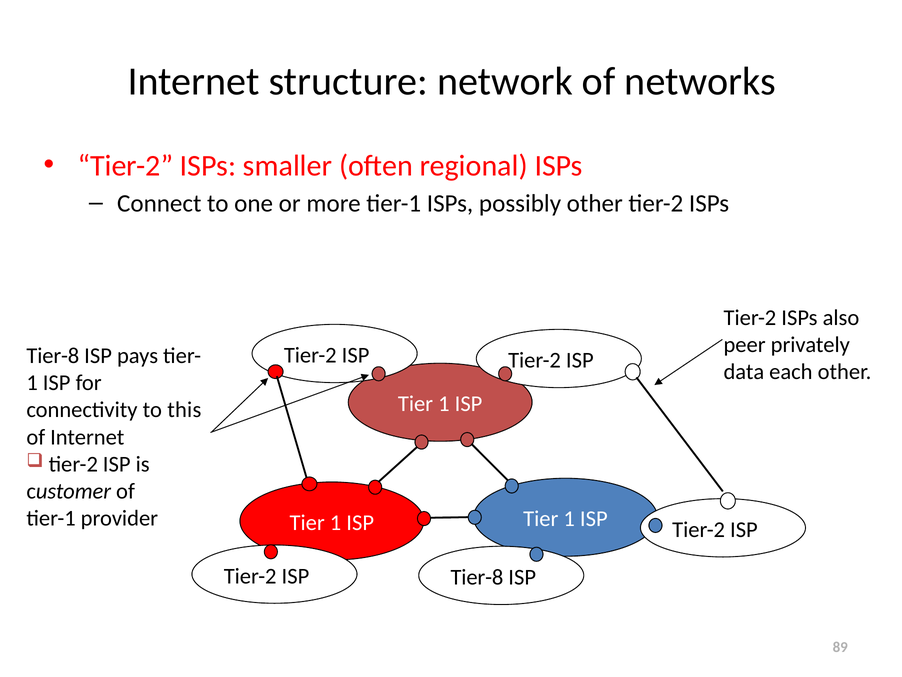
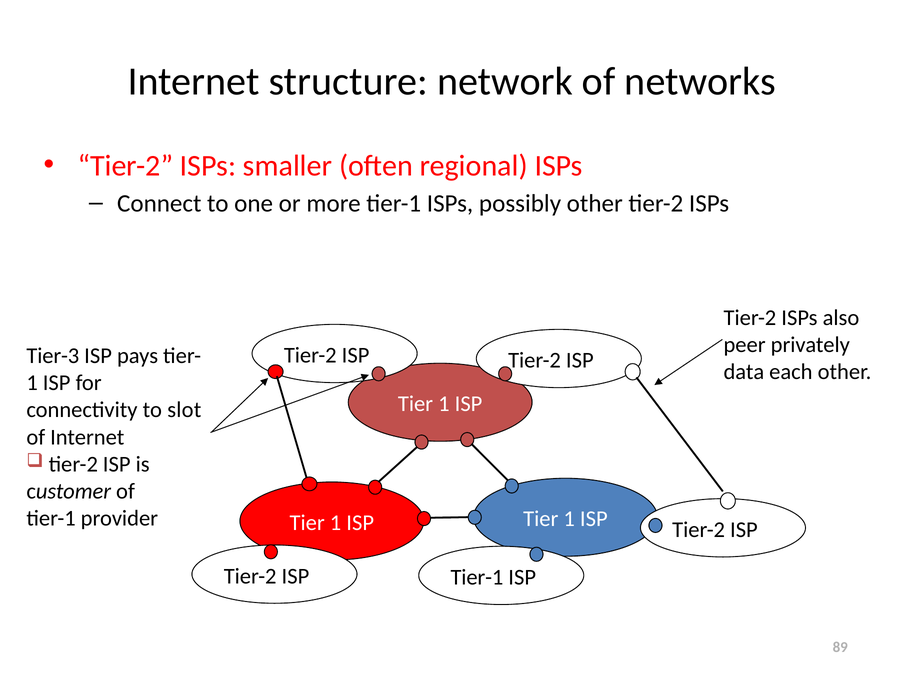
Tier-8: Tier-8 -> Tier-3 (53, 356)
this: this -> slot (184, 410)
Tier-8: Tier-8 -> Tier-1 (477, 577)
